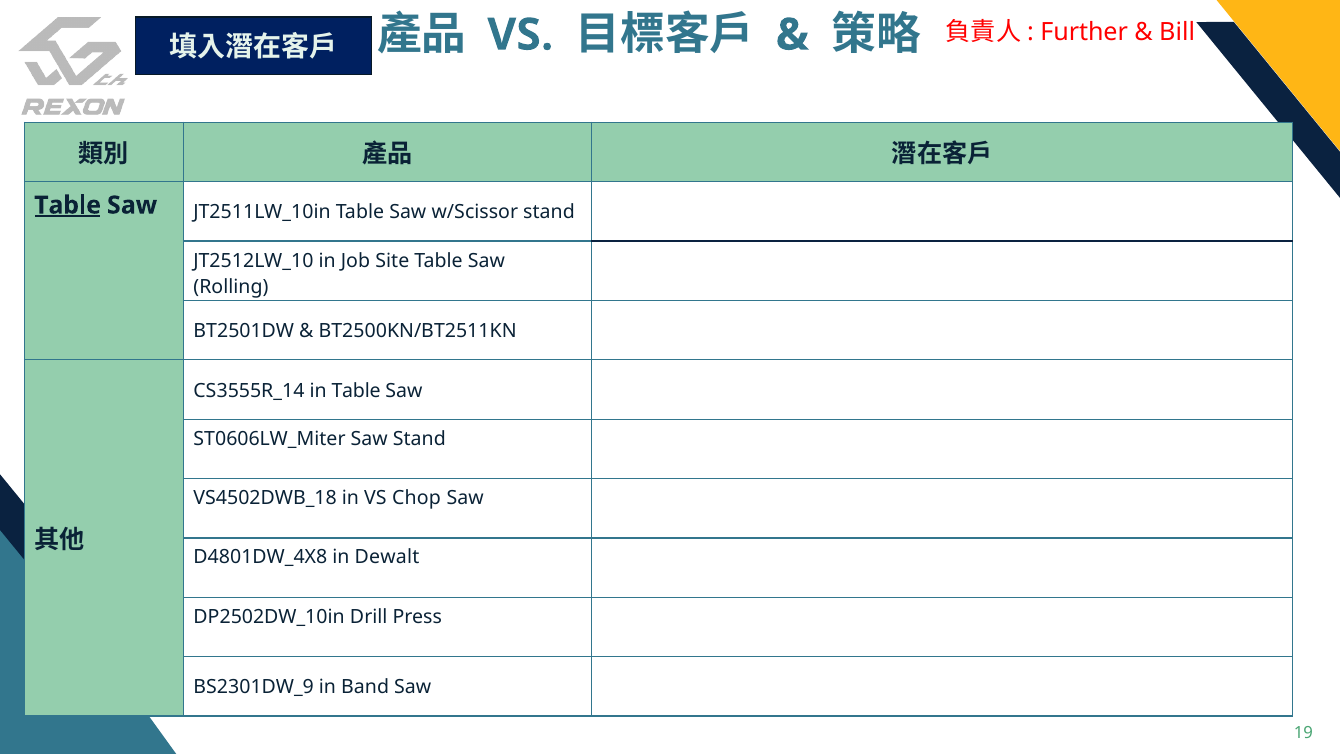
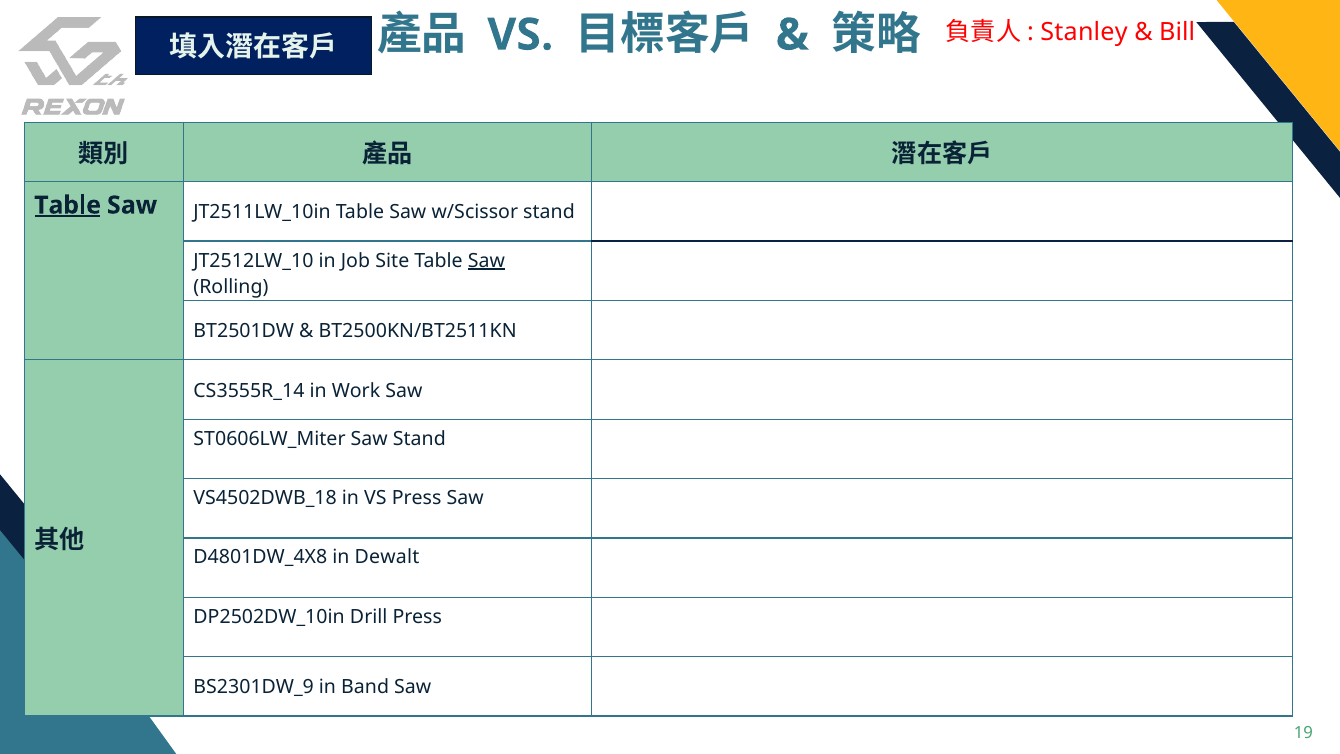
Further: Further -> Stanley (1084, 32)
Saw underline: none -> present (486, 260)
in Table: Table -> Work (356, 391)
VS Chop: Chop -> Press (417, 498)
